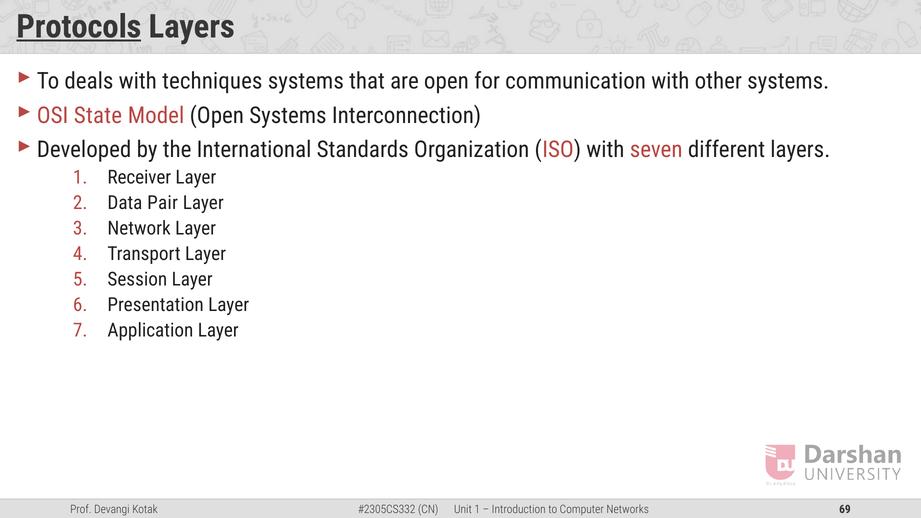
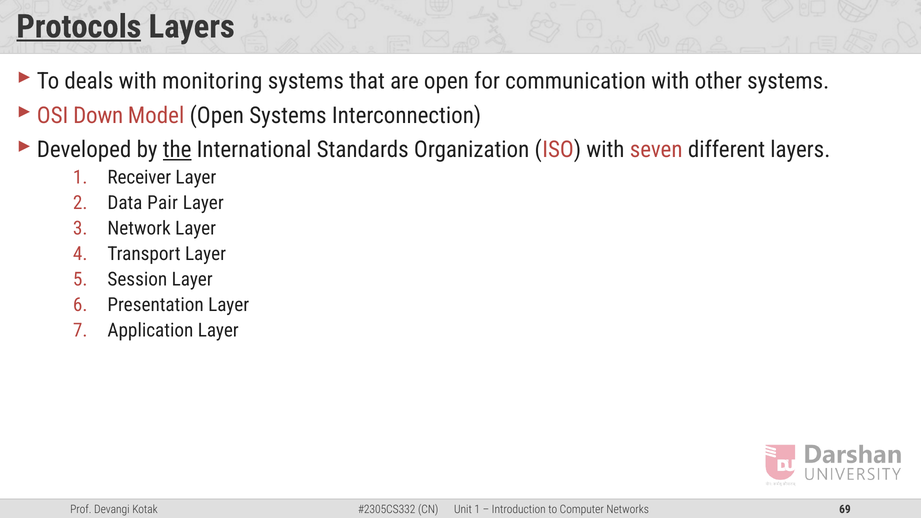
techniques: techniques -> monitoring (212, 81)
State: State -> Down (98, 115)
the underline: none -> present (177, 150)
